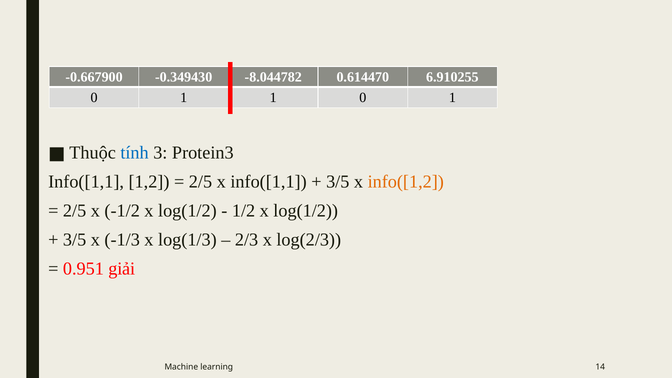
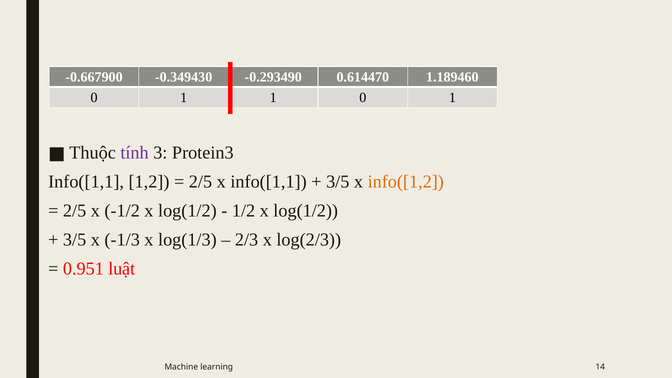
-8.044782: -8.044782 -> -0.293490 (273, 77)
6.910255: 6.910255 -> 1.189460 (452, 77)
tính colour: blue -> purple (135, 153)
giải: giải -> luật (122, 269)
